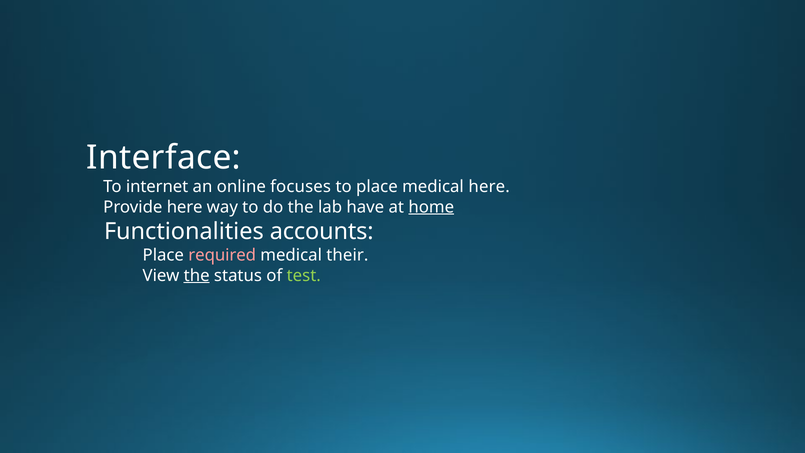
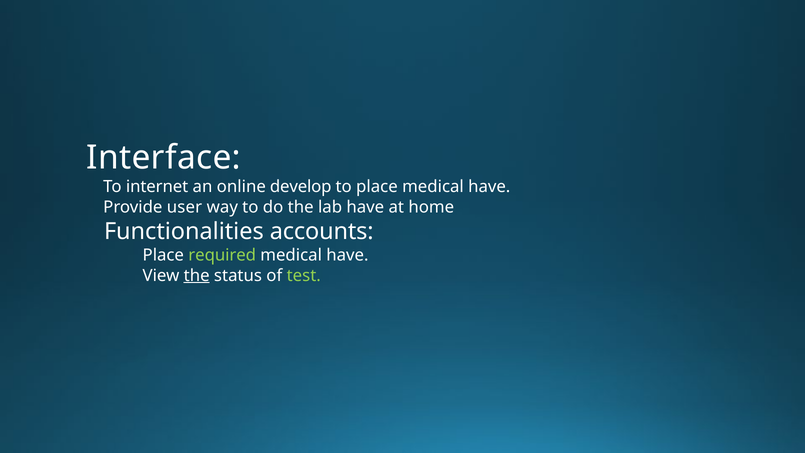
focuses: focuses -> develop (301, 187)
place medical here: here -> have (489, 187)
Provide here: here -> user (184, 207)
home underline: present -> none (431, 207)
required colour: pink -> light green (222, 255)
their: their -> have (347, 255)
